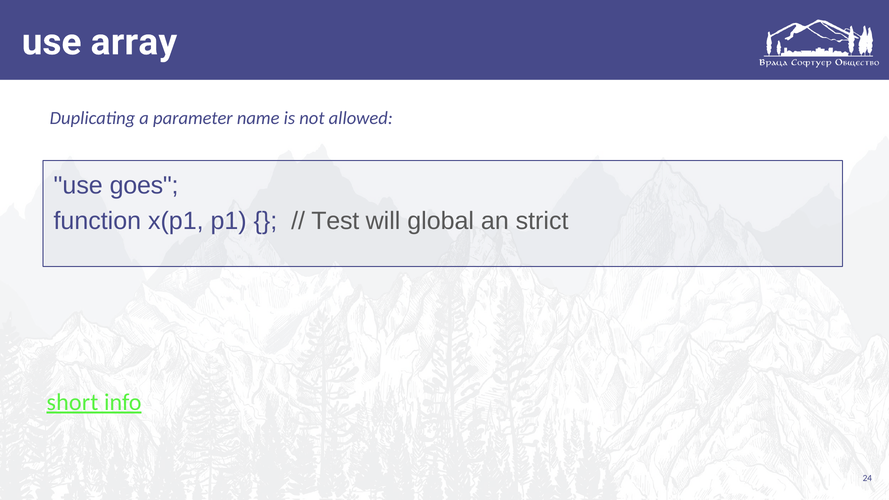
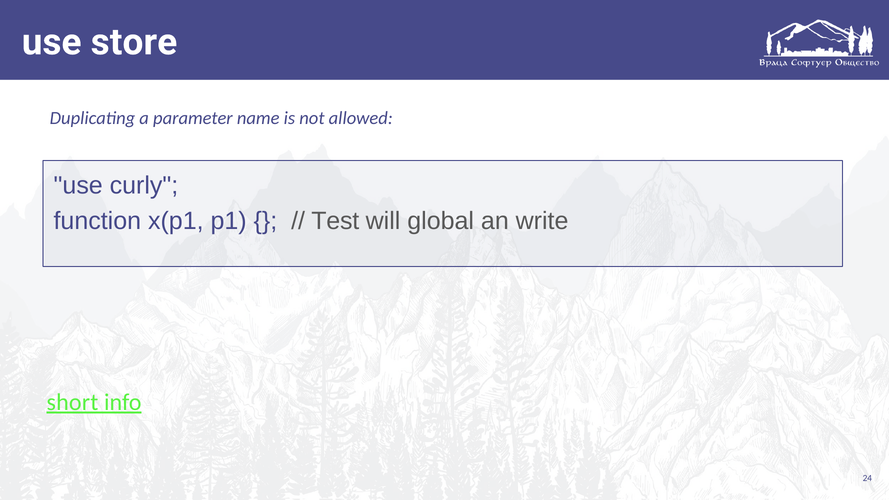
array: array -> store (134, 42)
goes: goes -> curly (144, 185)
strict: strict -> write (542, 221)
